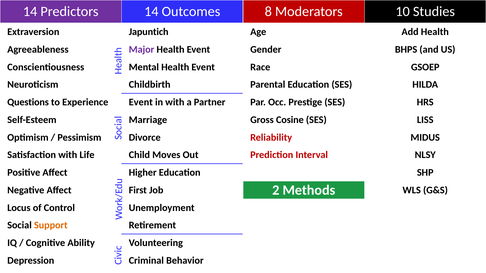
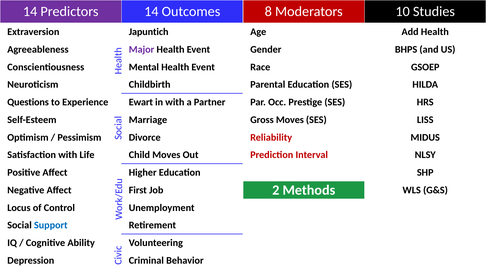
Experience Event: Event -> Ewart (141, 102)
Gross Cosine: Cosine -> Moves (290, 120)
Support colour: orange -> blue (51, 226)
